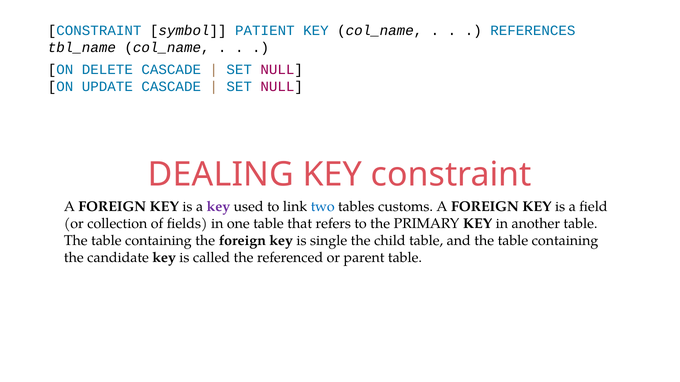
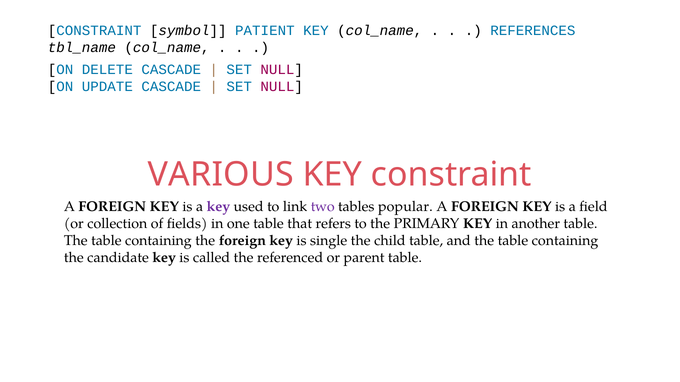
DEALING: DEALING -> VARIOUS (221, 175)
two colour: blue -> purple (323, 207)
customs: customs -> popular (405, 207)
